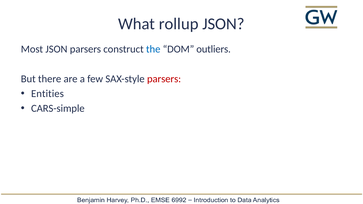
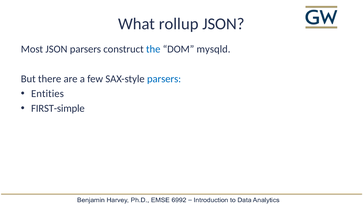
outliers: outliers -> mysqld (213, 49)
parsers colour: red -> blue (164, 79)
CARS-simple: CARS-simple -> FIRST-simple (58, 108)
